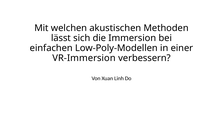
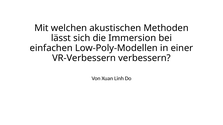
VR-Immersion: VR-Immersion -> VR-Verbessern (84, 58)
